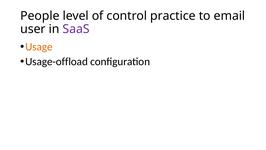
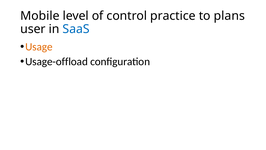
People: People -> Mobile (40, 16)
email: email -> plans (229, 16)
SaaS colour: purple -> blue (76, 29)
